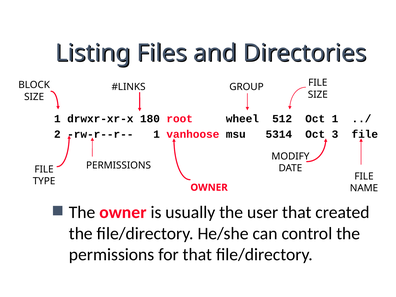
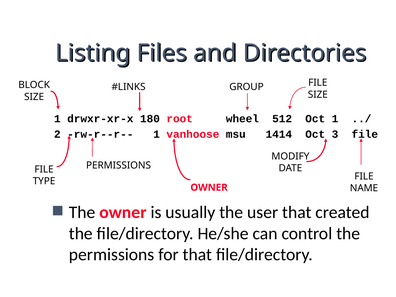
5314: 5314 -> 1414 (279, 134)
